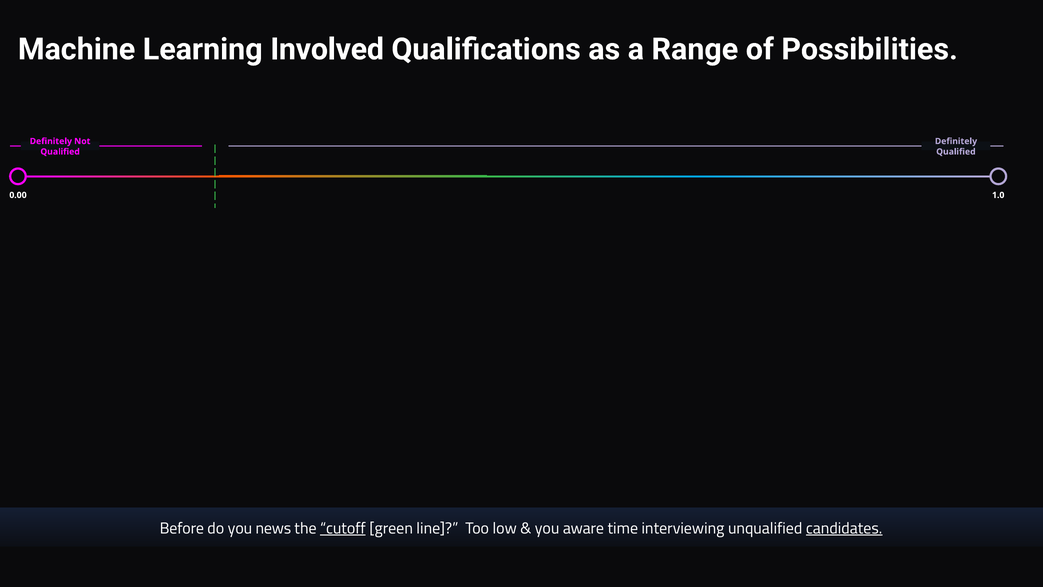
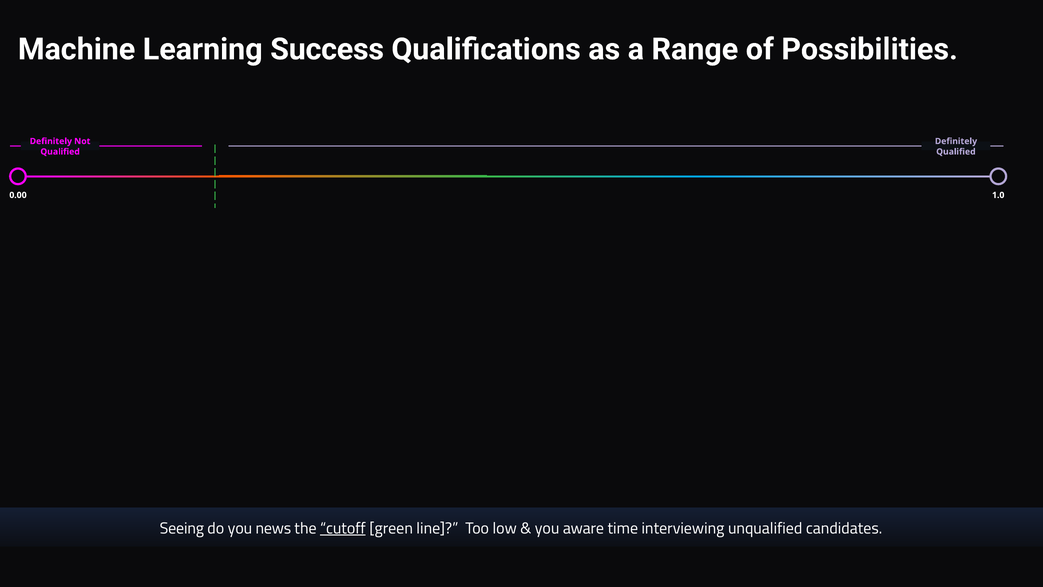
Involved: Involved -> Success (327, 49)
Before: Before -> Seeing (182, 528)
candidates underline: present -> none (844, 528)
